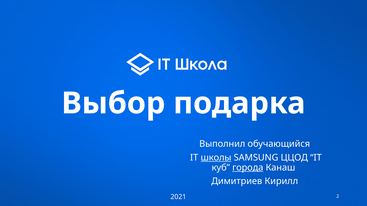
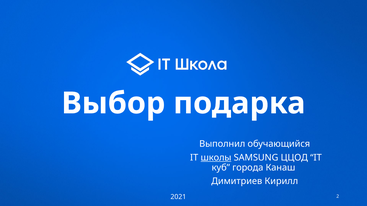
города underline: present -> none (248, 168)
